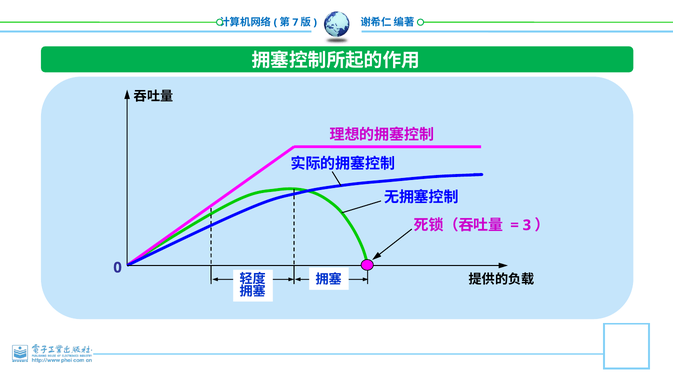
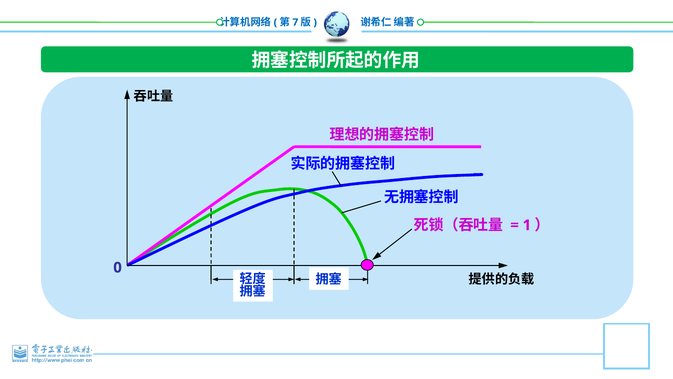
3: 3 -> 1 (527, 225)
